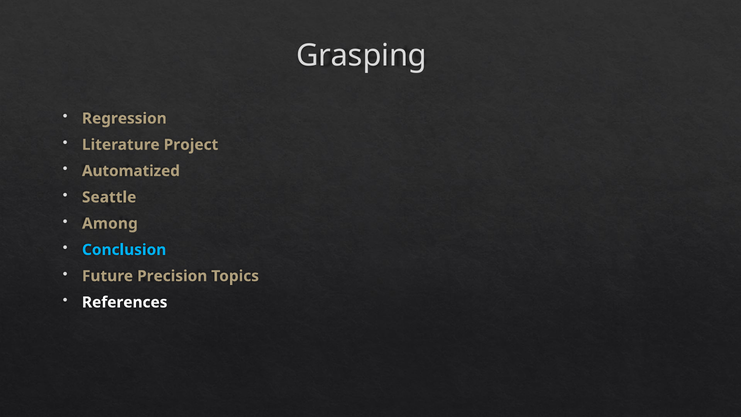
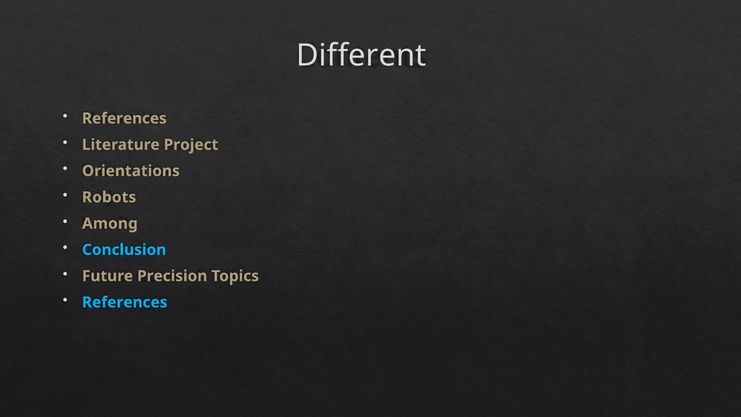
Grasping: Grasping -> Different (361, 56)
Regression: Regression -> References (124, 118)
Automatized: Automatized -> Orientations (131, 171)
Seattle: Seattle -> Robots (109, 197)
References colour: white -> light blue (125, 302)
